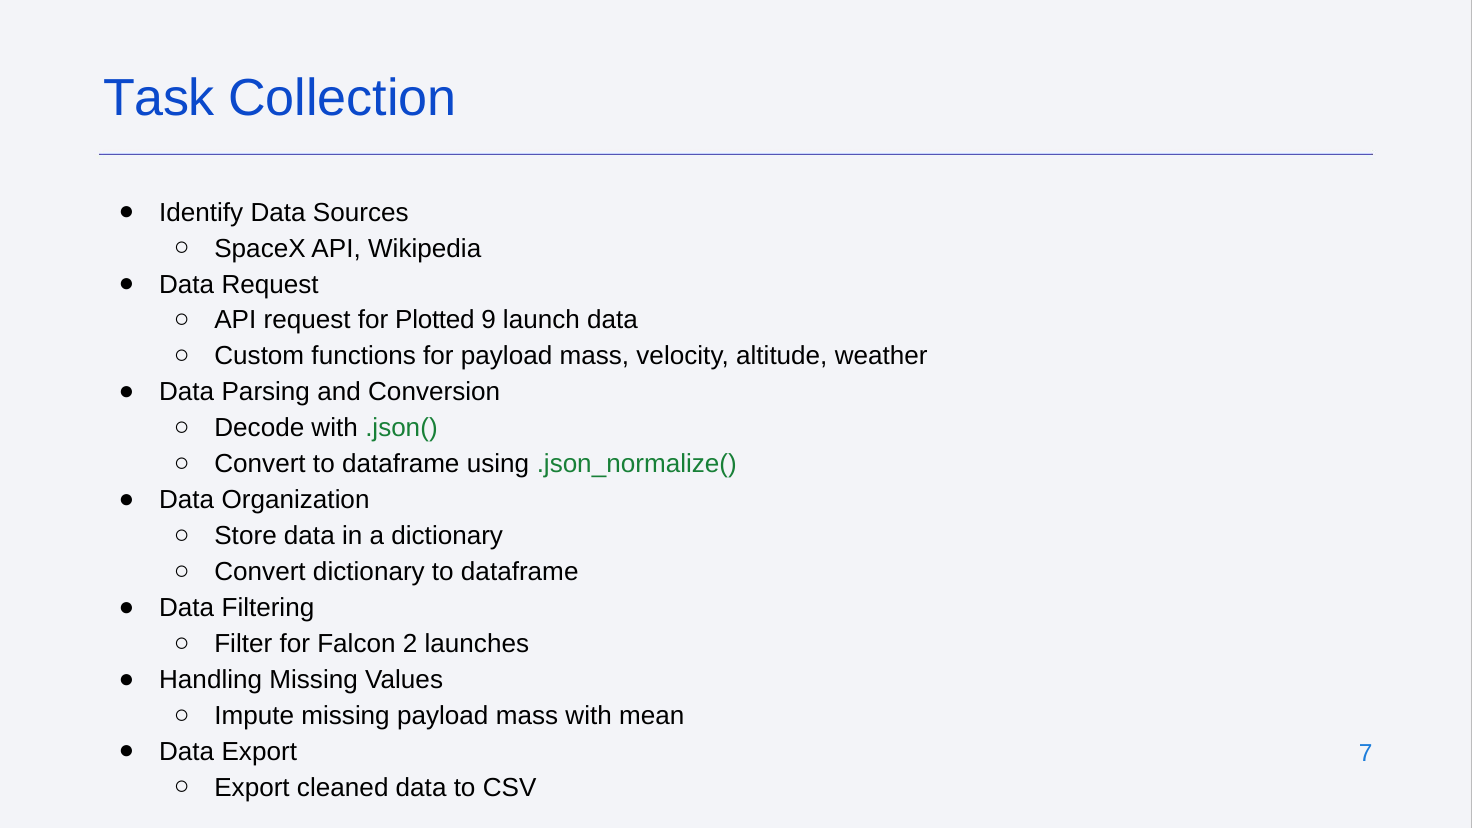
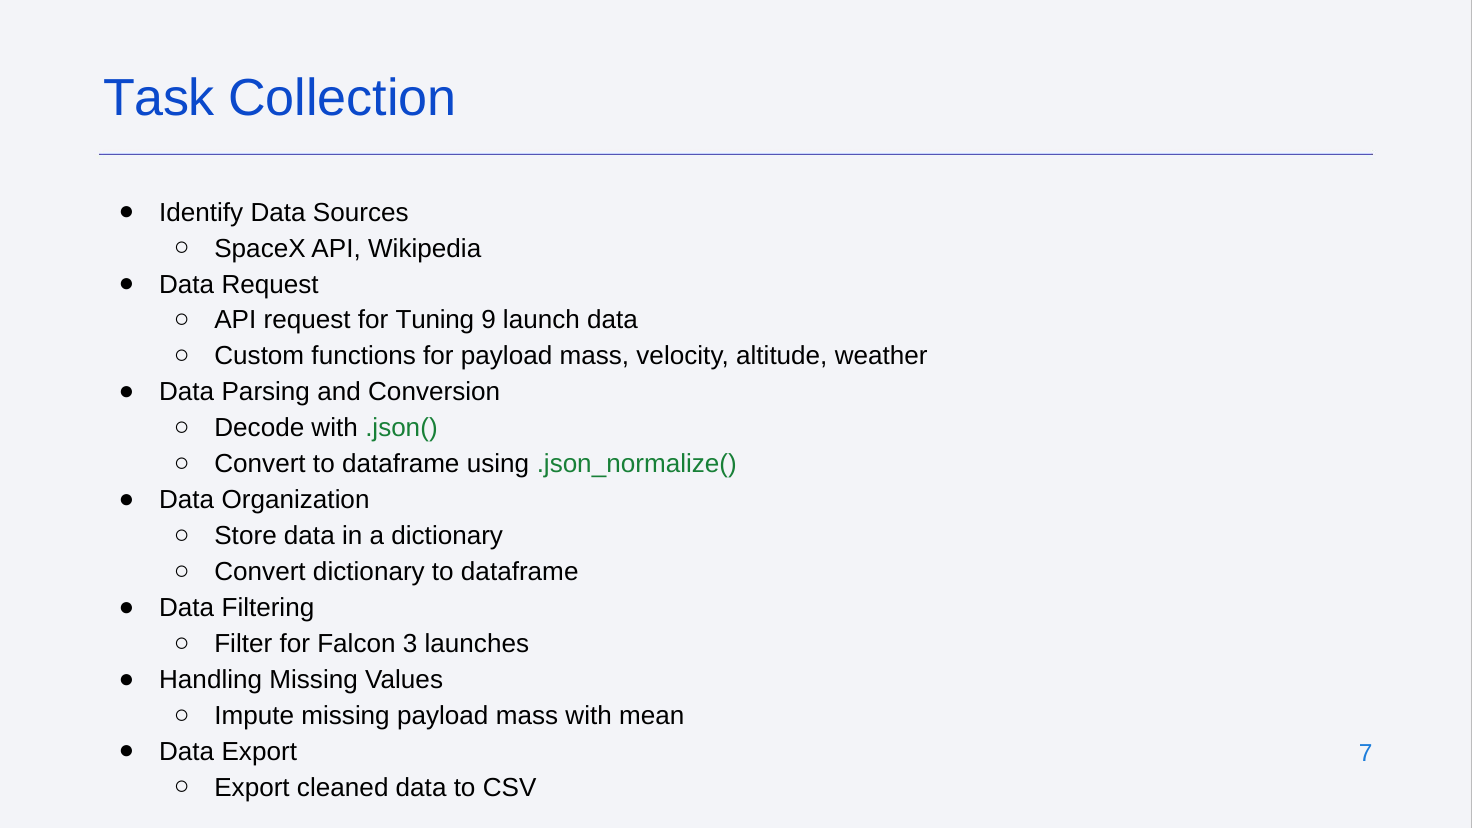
Plotted: Plotted -> Tuning (435, 320)
2: 2 -> 3 (410, 644)
